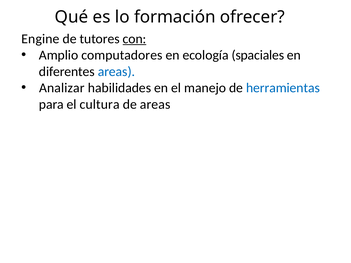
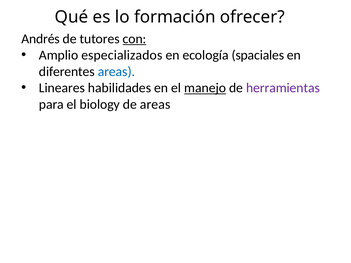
Engine: Engine -> Andrés (41, 39)
computadores: computadores -> especializados (122, 55)
Analizar: Analizar -> Lineares (62, 88)
manejo underline: none -> present (205, 88)
herramientas colour: blue -> purple (283, 88)
cultura: cultura -> biology (100, 104)
